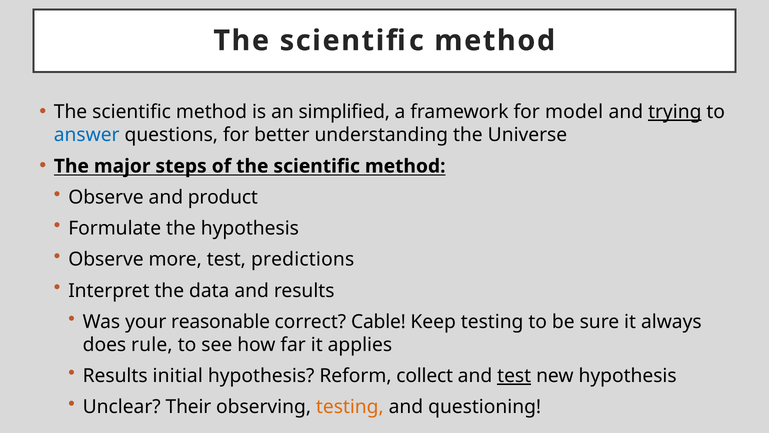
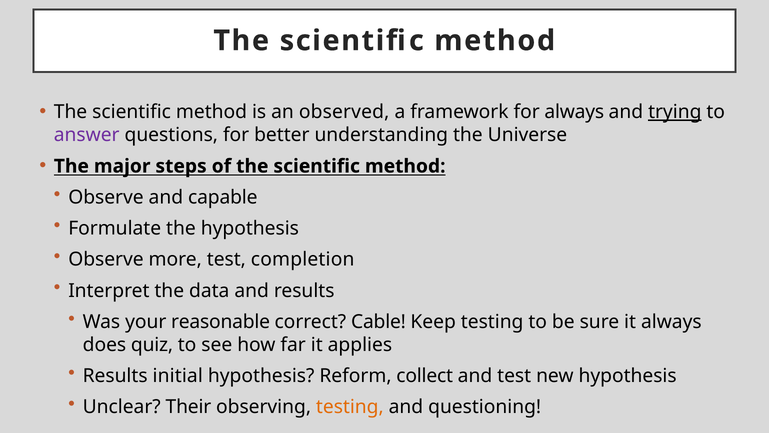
simplified: simplified -> observed (344, 112)
for model: model -> always (574, 112)
answer colour: blue -> purple (87, 135)
product: product -> capable (223, 197)
predictions: predictions -> completion (303, 259)
rule: rule -> quiz (152, 345)
test underline: present -> none (514, 376)
